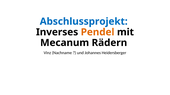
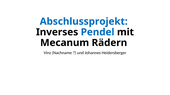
Pendel colour: orange -> blue (98, 32)
